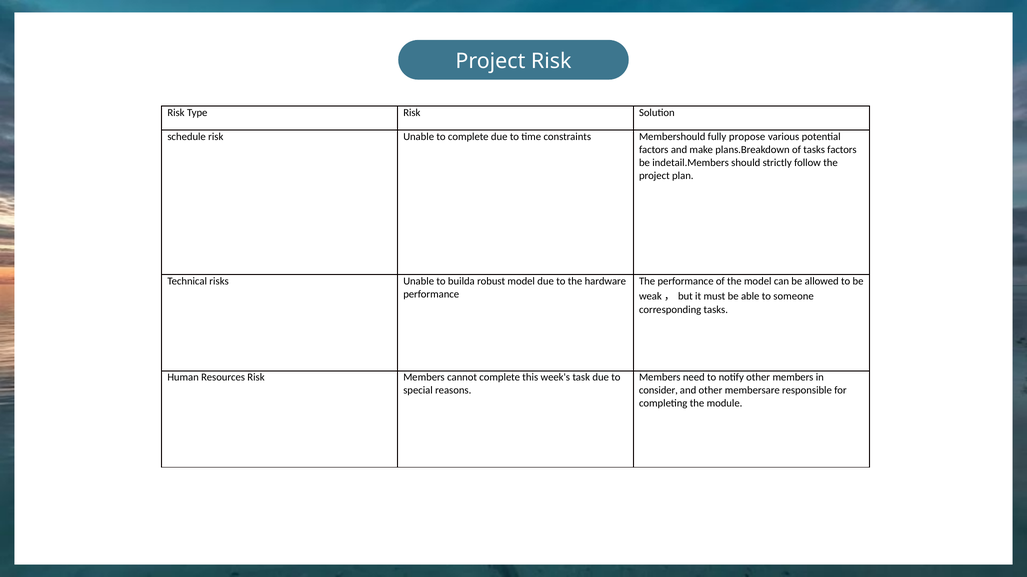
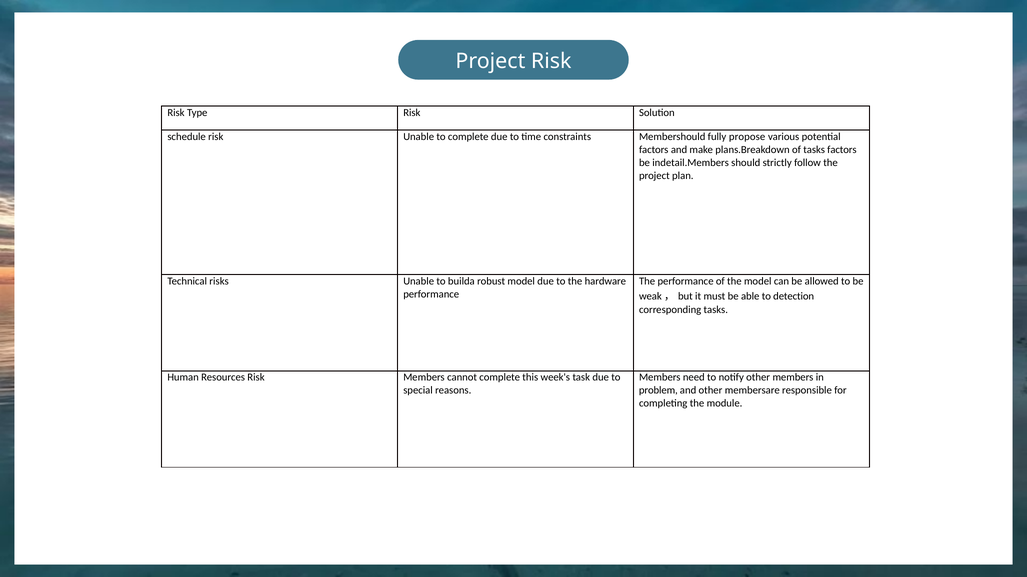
someone: someone -> detection (794, 297)
consider: consider -> problem (658, 391)
